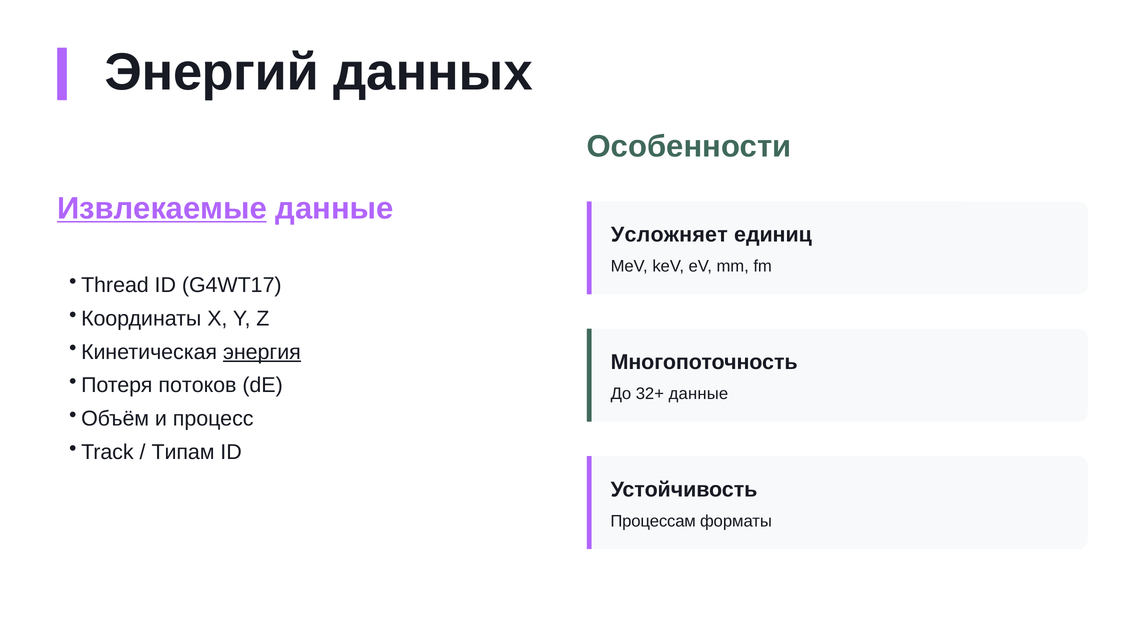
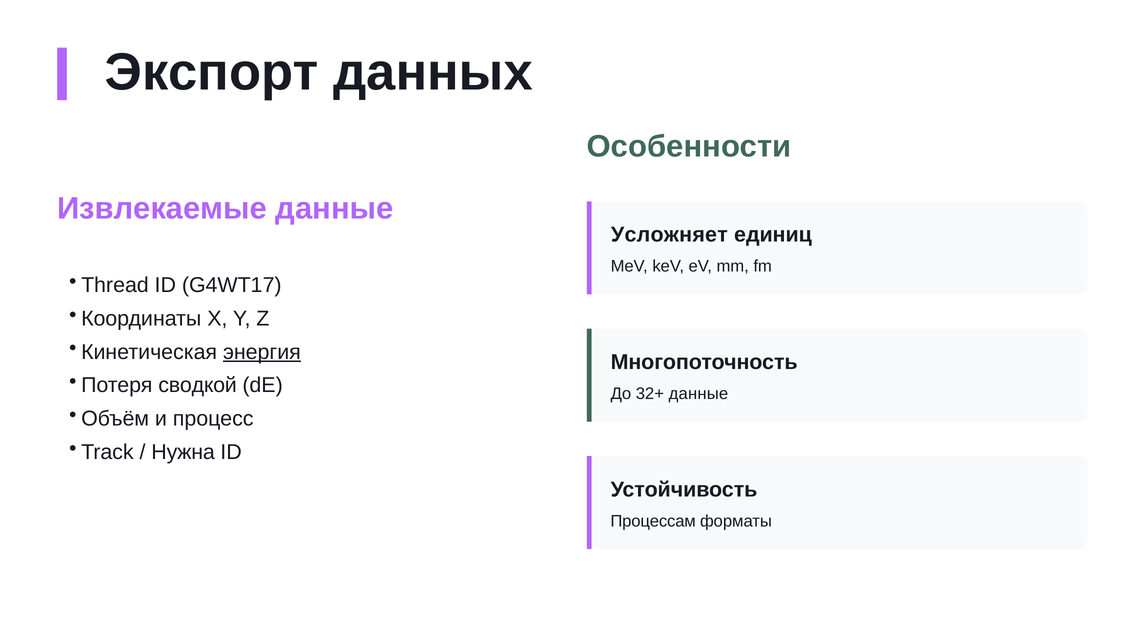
Энергий: Энергий -> Экспорт (212, 72)
Извлекаемые underline: present -> none (162, 208)
потоков: потоков -> сводкой (198, 385)
Типам: Типам -> Нужна (183, 452)
